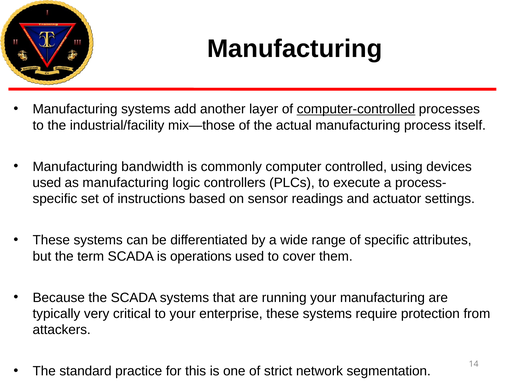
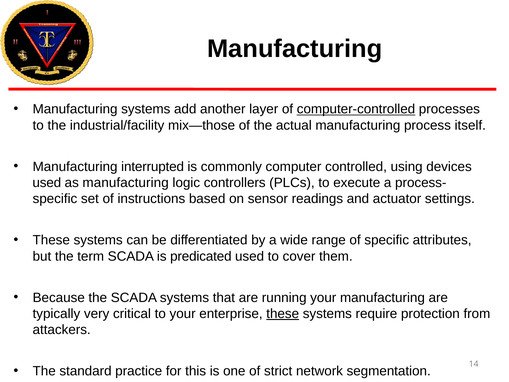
bandwidth: bandwidth -> interrupted (153, 166)
operations: operations -> predicated (201, 256)
these underline: none -> present (283, 313)
